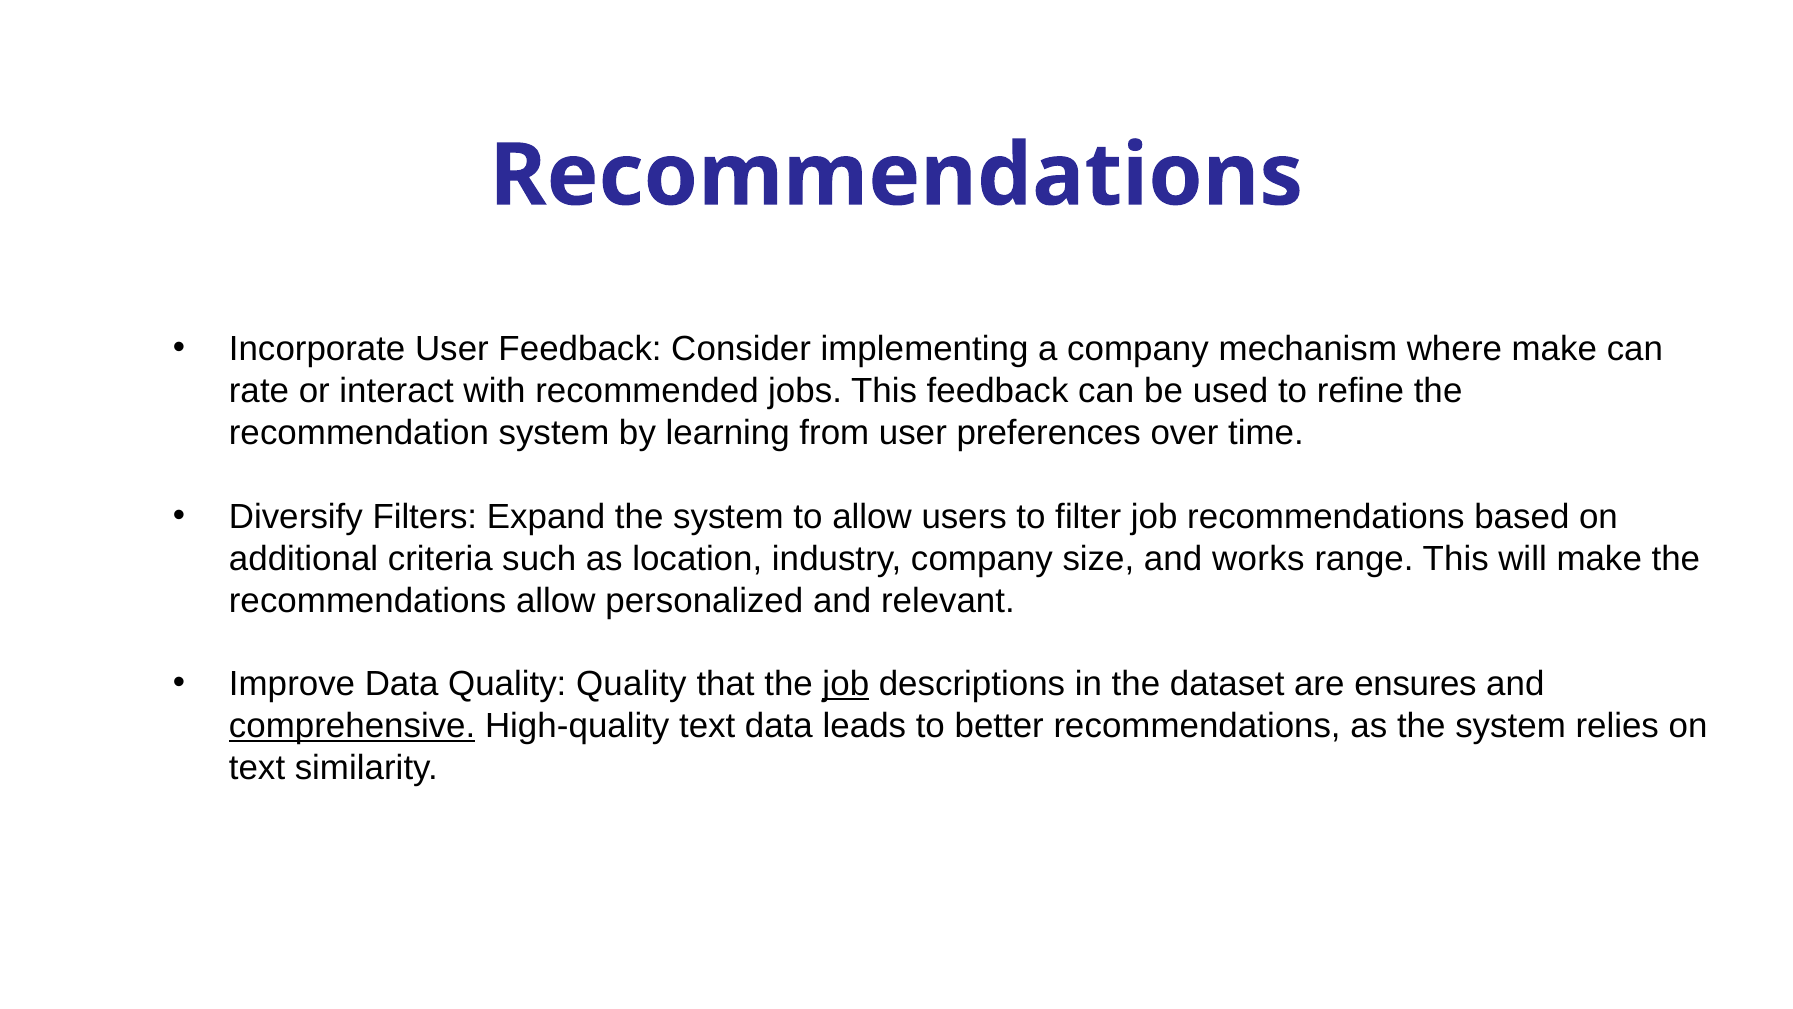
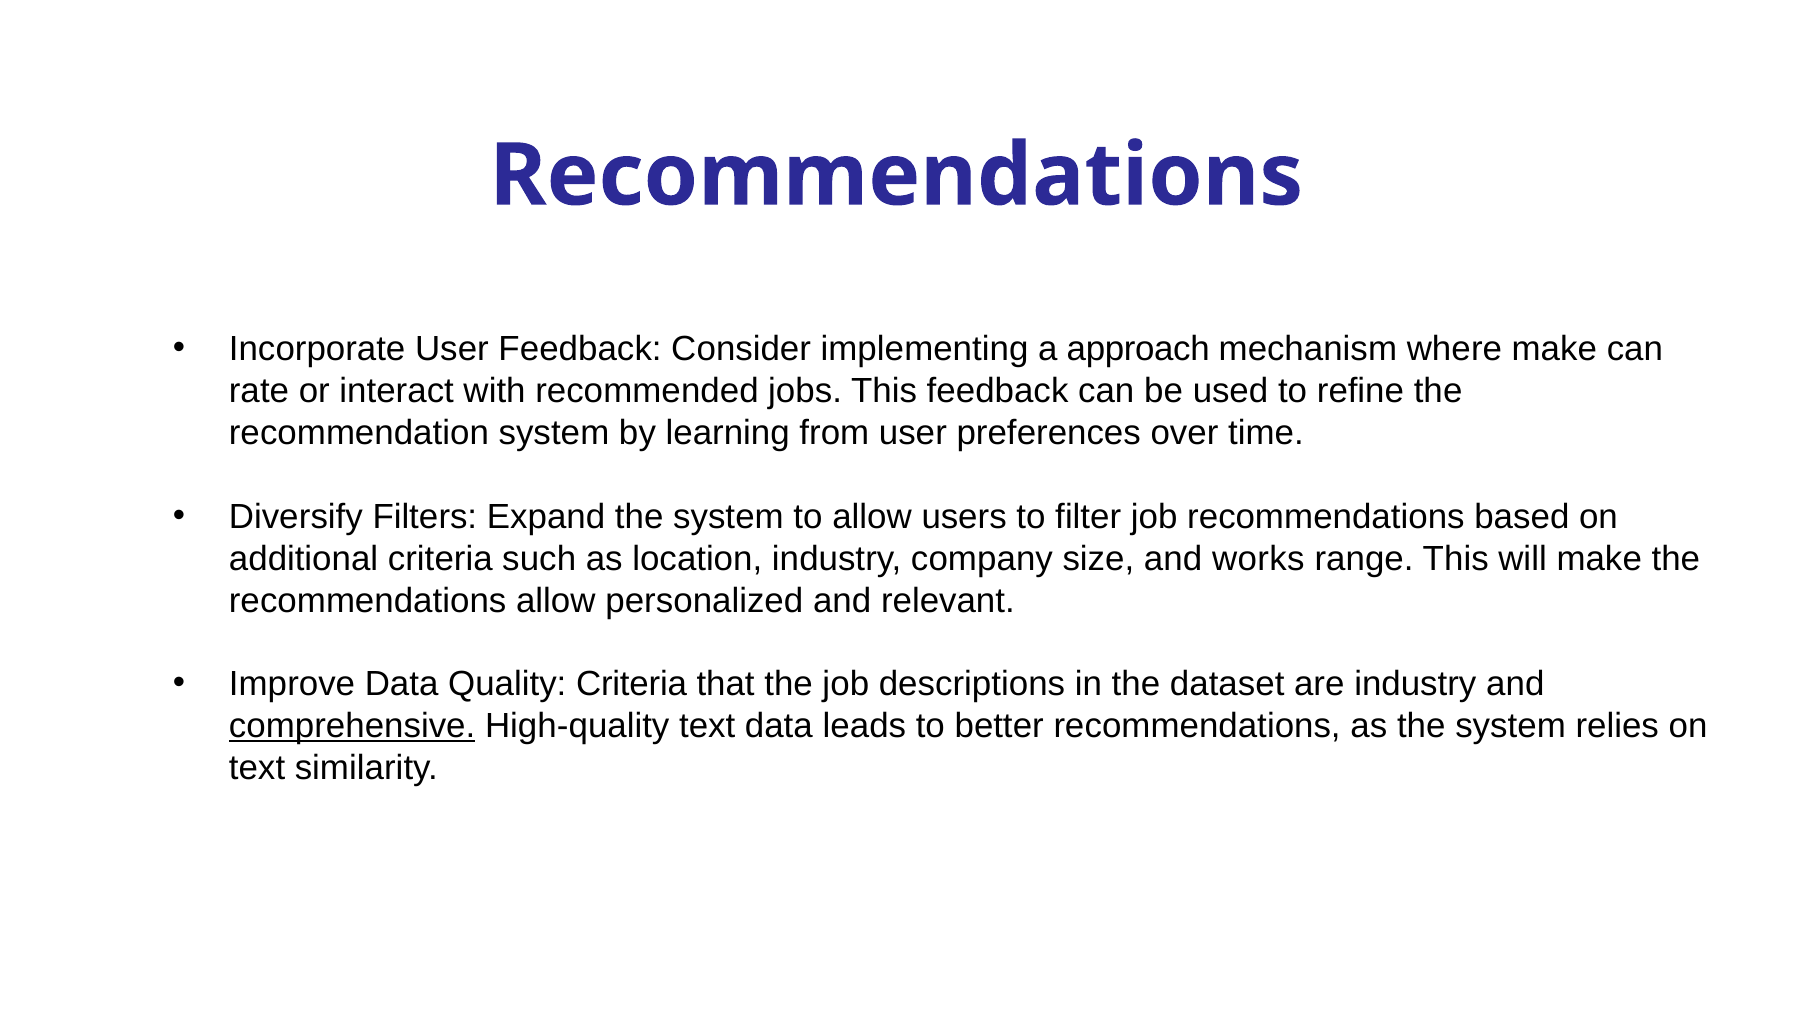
a company: company -> approach (1138, 349)
Quality Quality: Quality -> Criteria (632, 684)
job underline: present -> none (846, 684)
are ensures: ensures -> industry (1415, 684)
